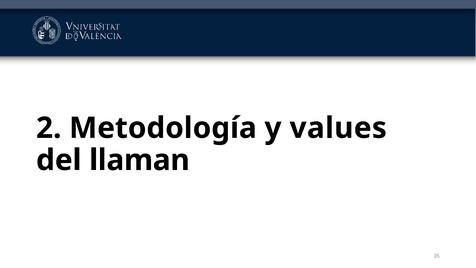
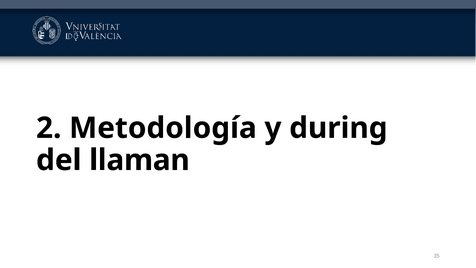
values: values -> during (338, 128)
